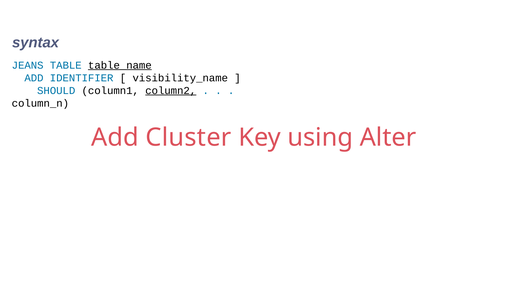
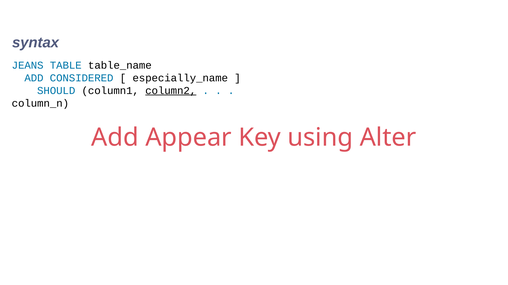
table_name underline: present -> none (120, 65)
IDENTIFIER: IDENTIFIER -> CONSIDERED (82, 78)
visibility_name: visibility_name -> especially_name (180, 78)
Cluster: Cluster -> Appear (189, 138)
